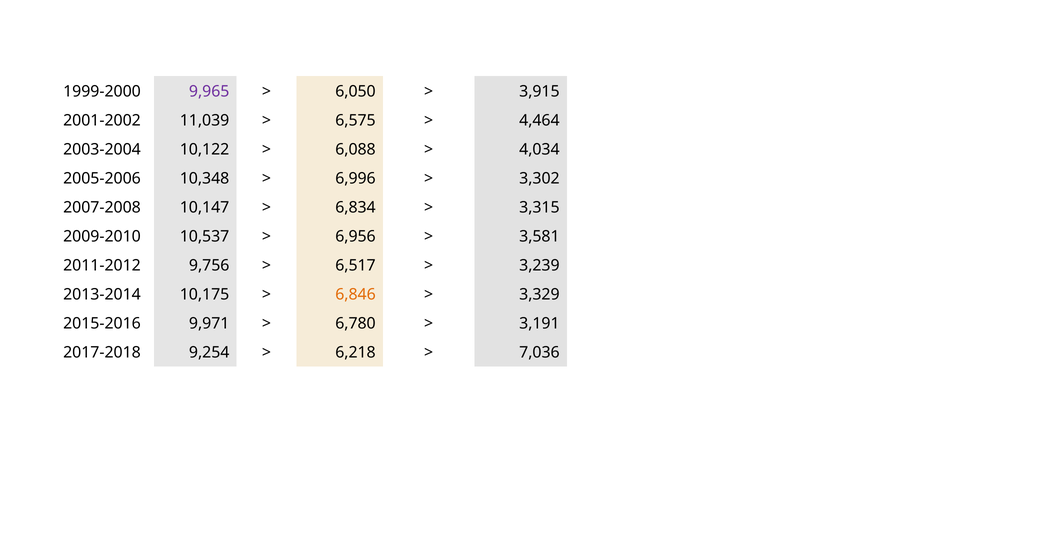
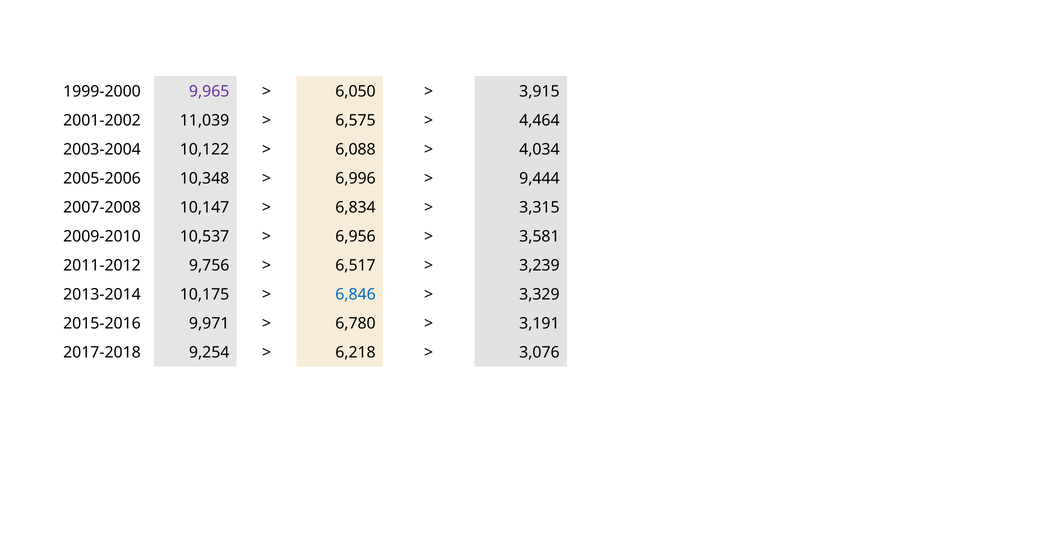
3,302: 3,302 -> 9,444 (539, 178)
6,846 colour: orange -> blue (356, 295)
7,036: 7,036 -> 3,076 (539, 353)
